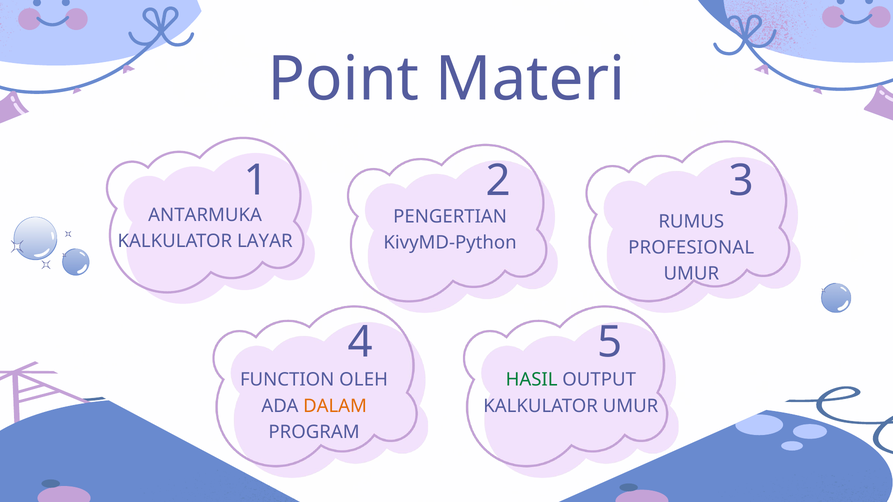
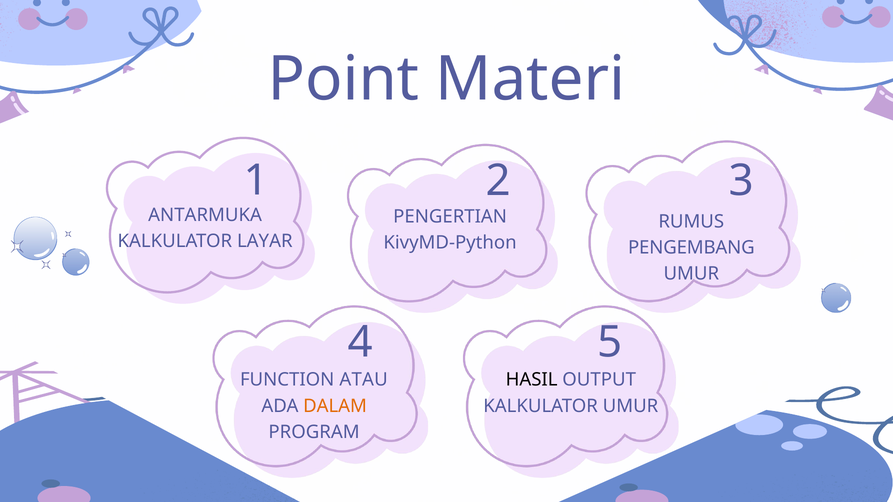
PROFESIONAL: PROFESIONAL -> PENGEMBANG (691, 248)
OLEH: OLEH -> ATAU (364, 380)
HASIL colour: green -> black (532, 380)
